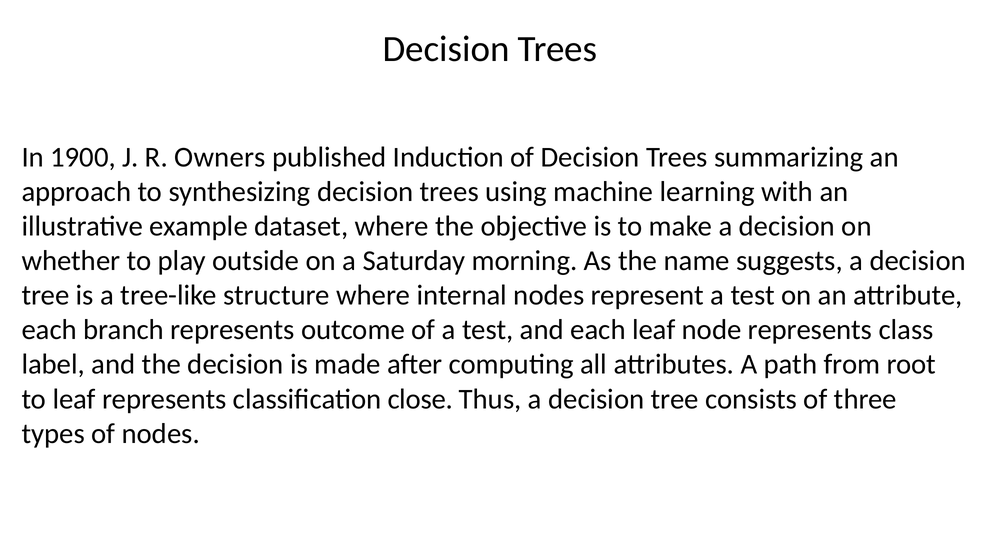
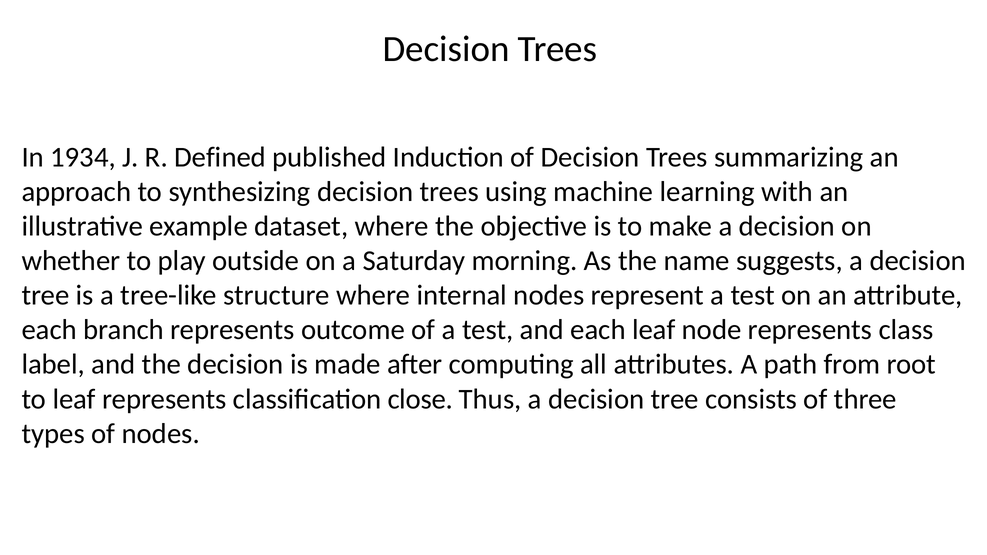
1900: 1900 -> 1934 (83, 157)
Owners: Owners -> Defined (220, 157)
